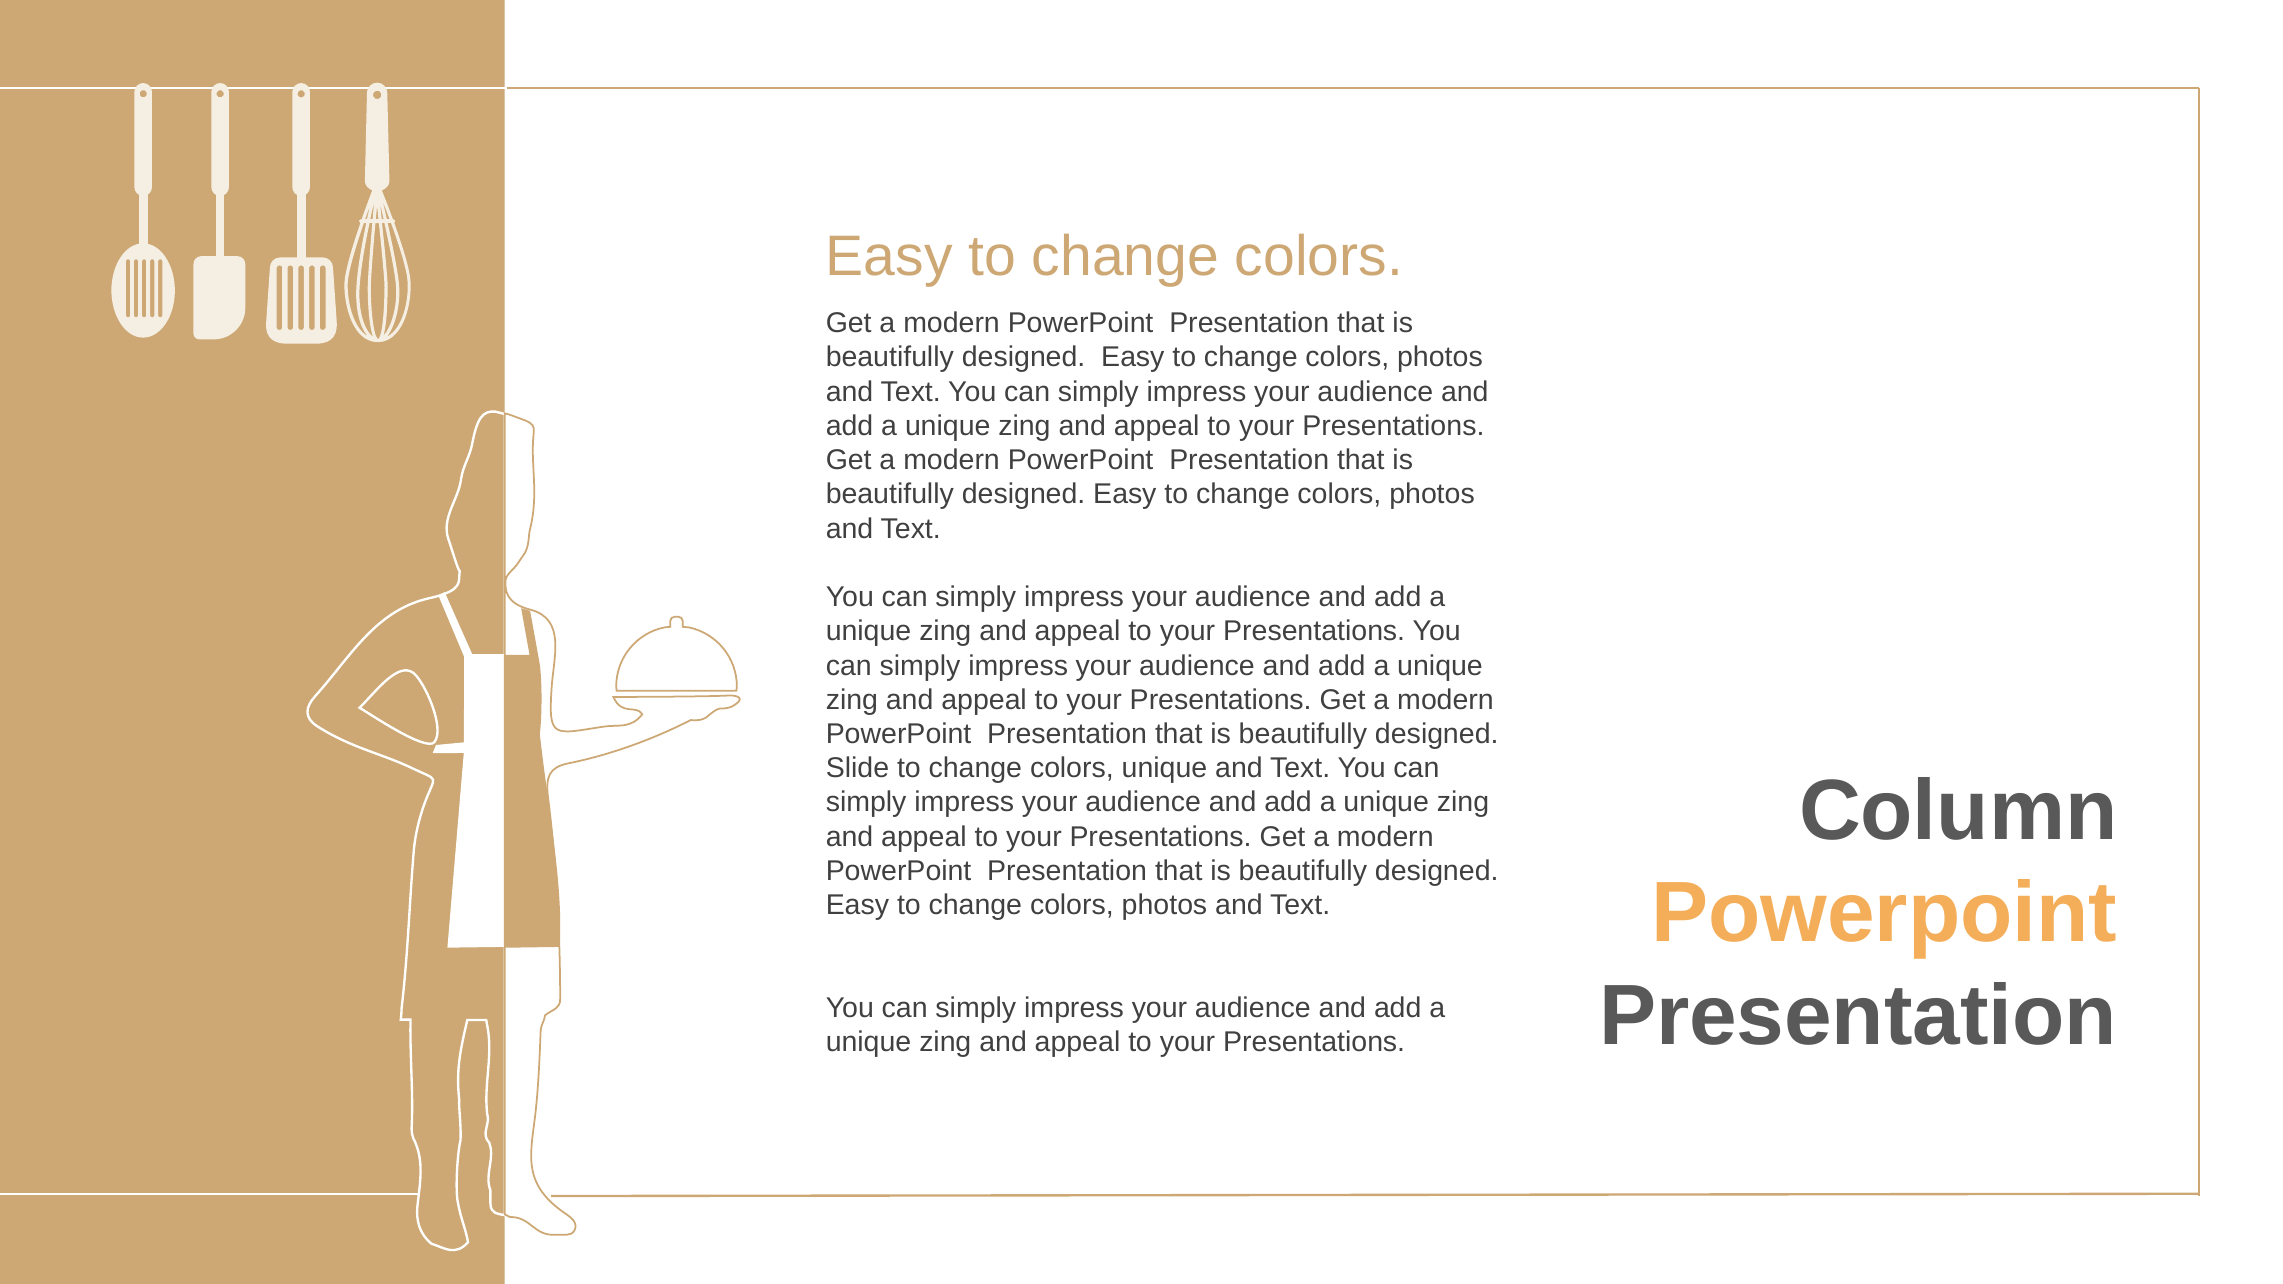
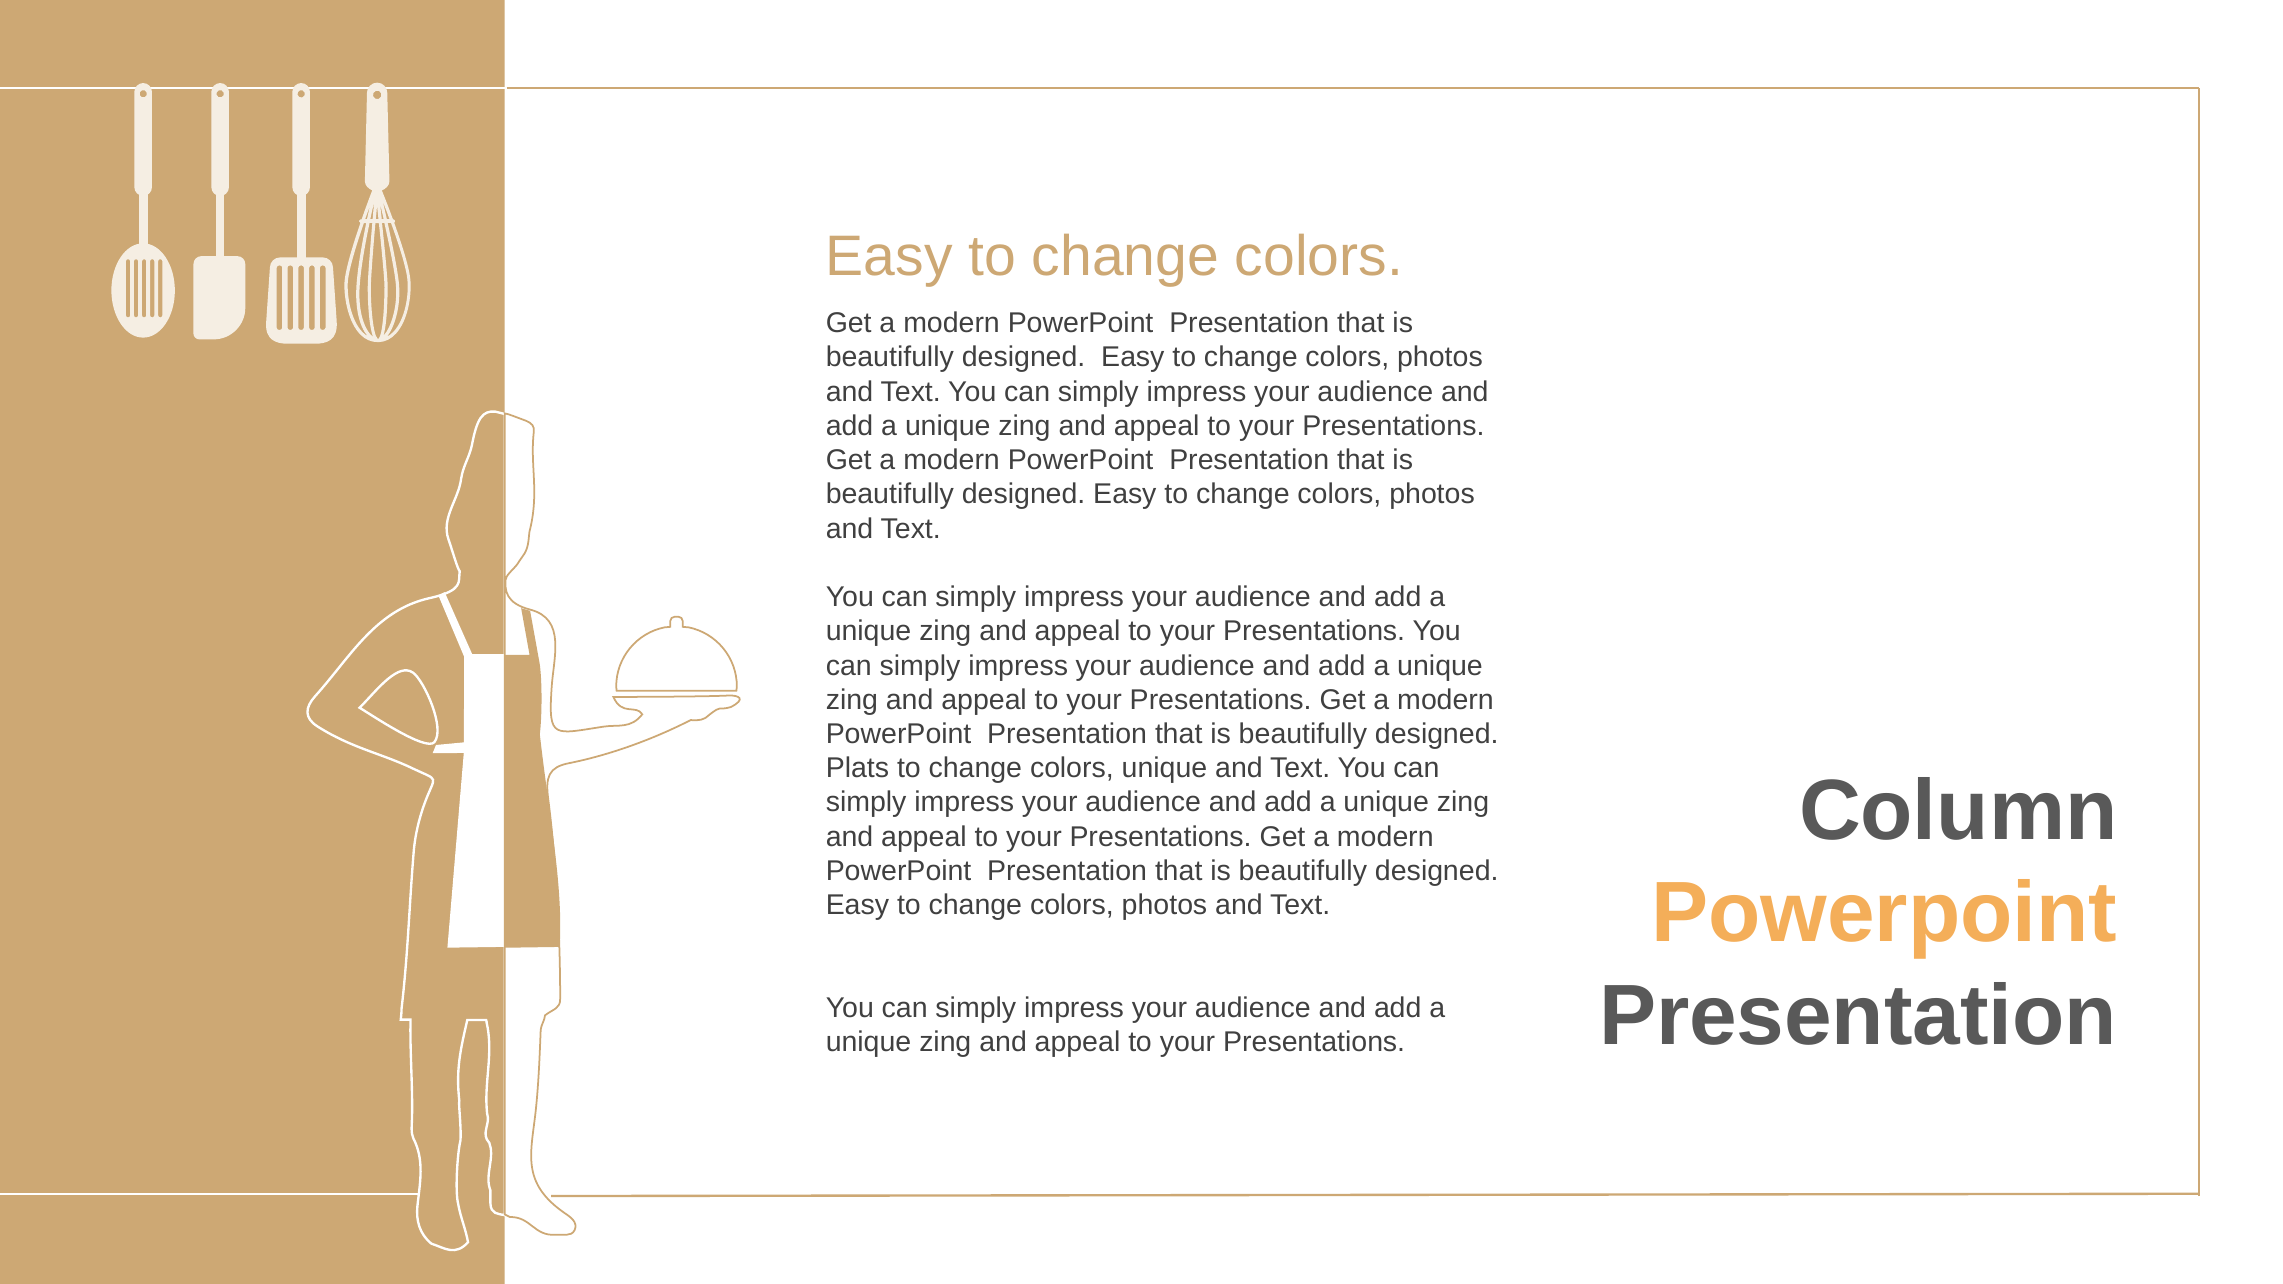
Slide: Slide -> Plats (857, 768)
